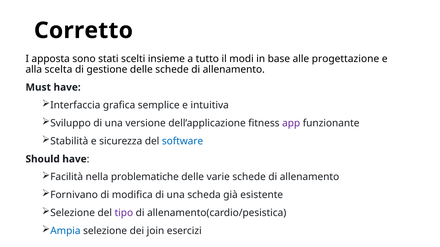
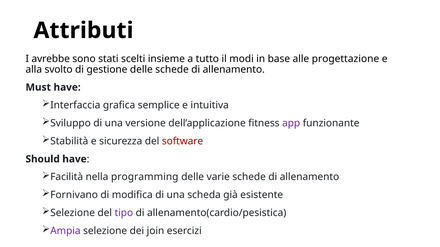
Corretto: Corretto -> Attributi (84, 31)
apposta: apposta -> avrebbe (51, 59)
scelta: scelta -> svolto (59, 70)
software colour: blue -> red (183, 141)
problematiche: problematiche -> programming (145, 177)
Ampia colour: blue -> purple (65, 231)
